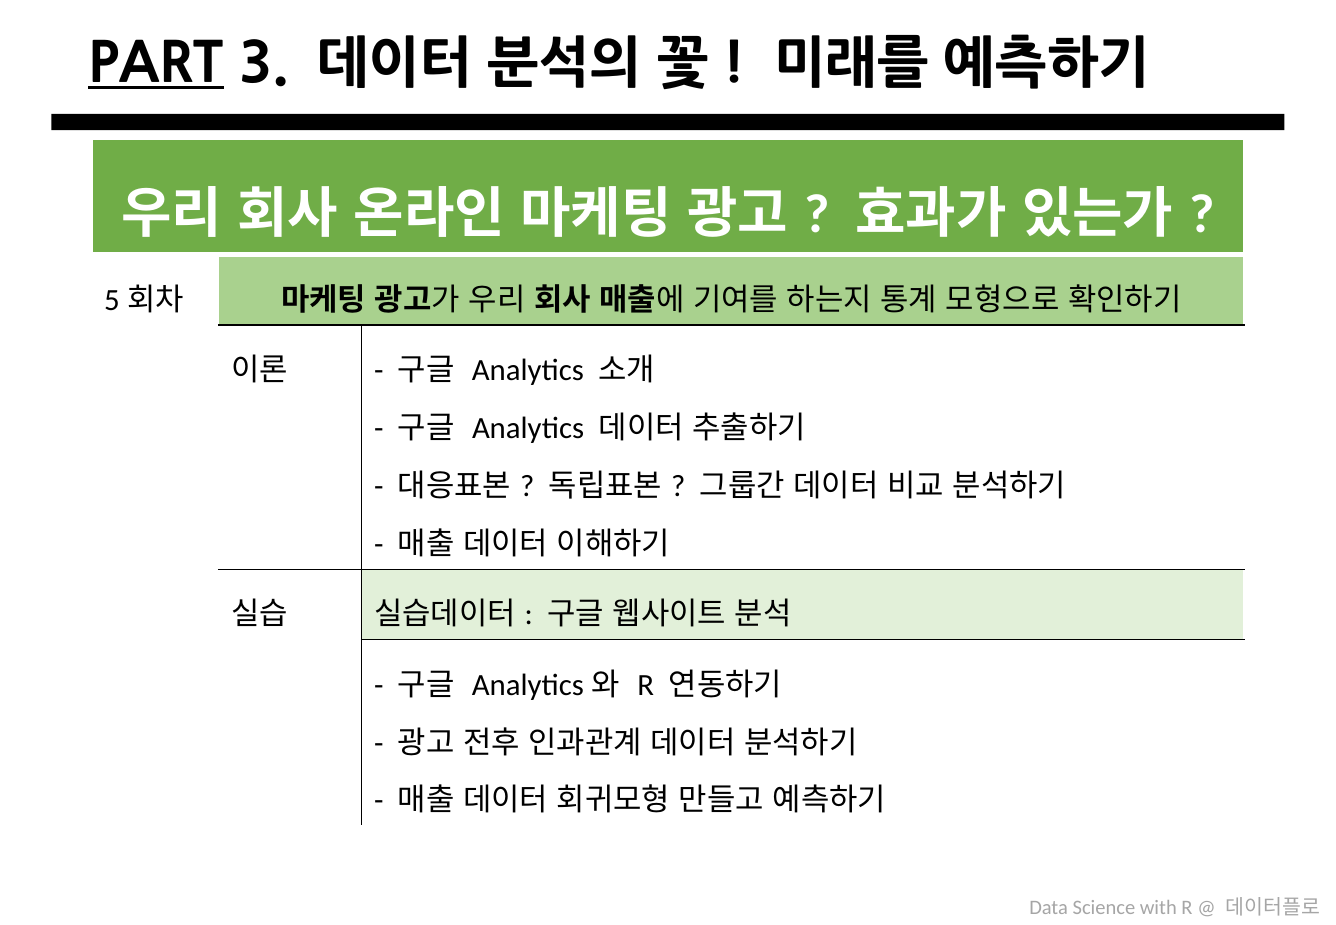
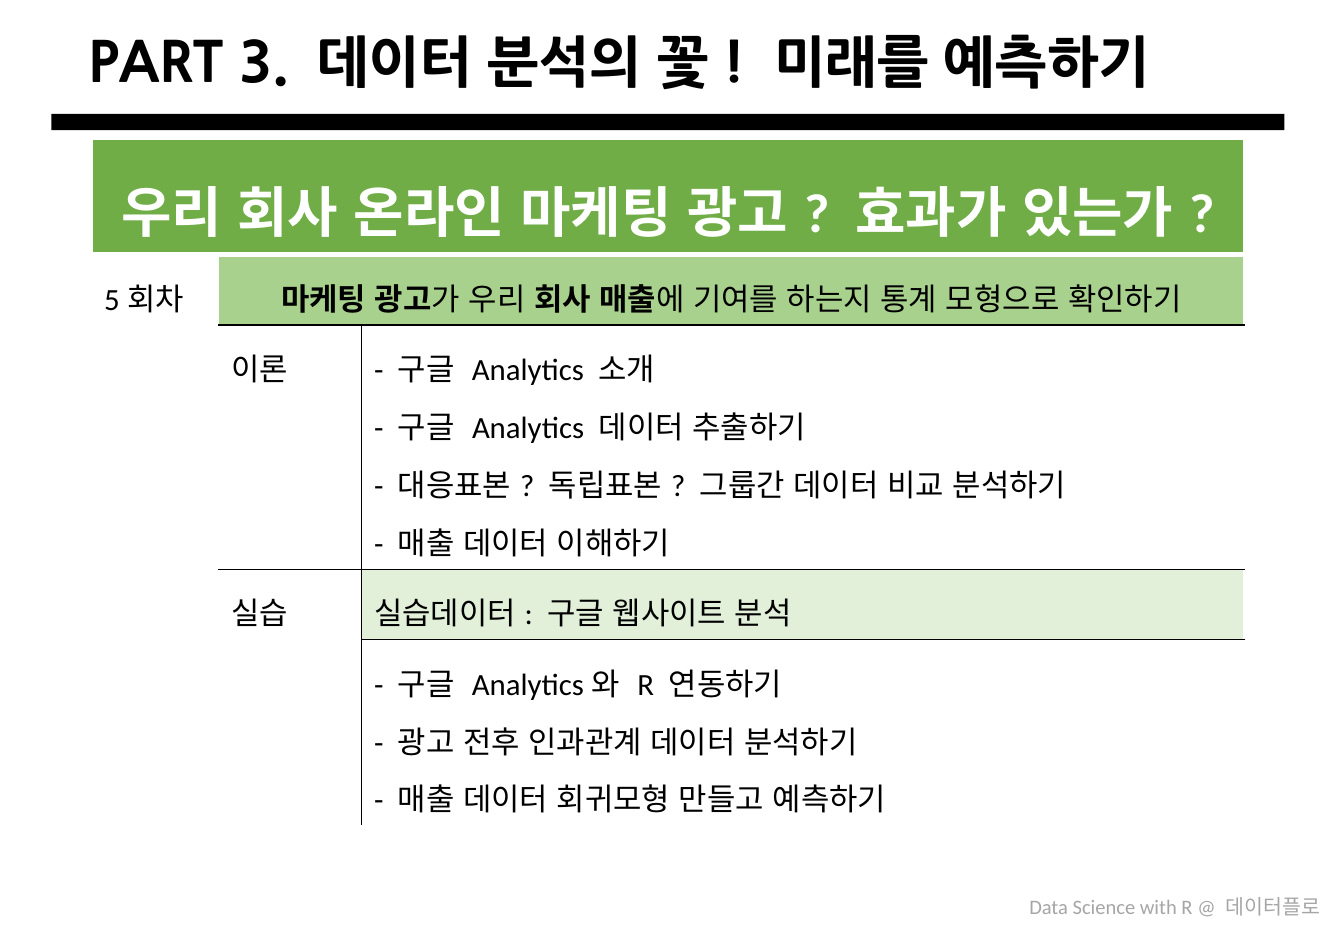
PART underline: present -> none (156, 64)
